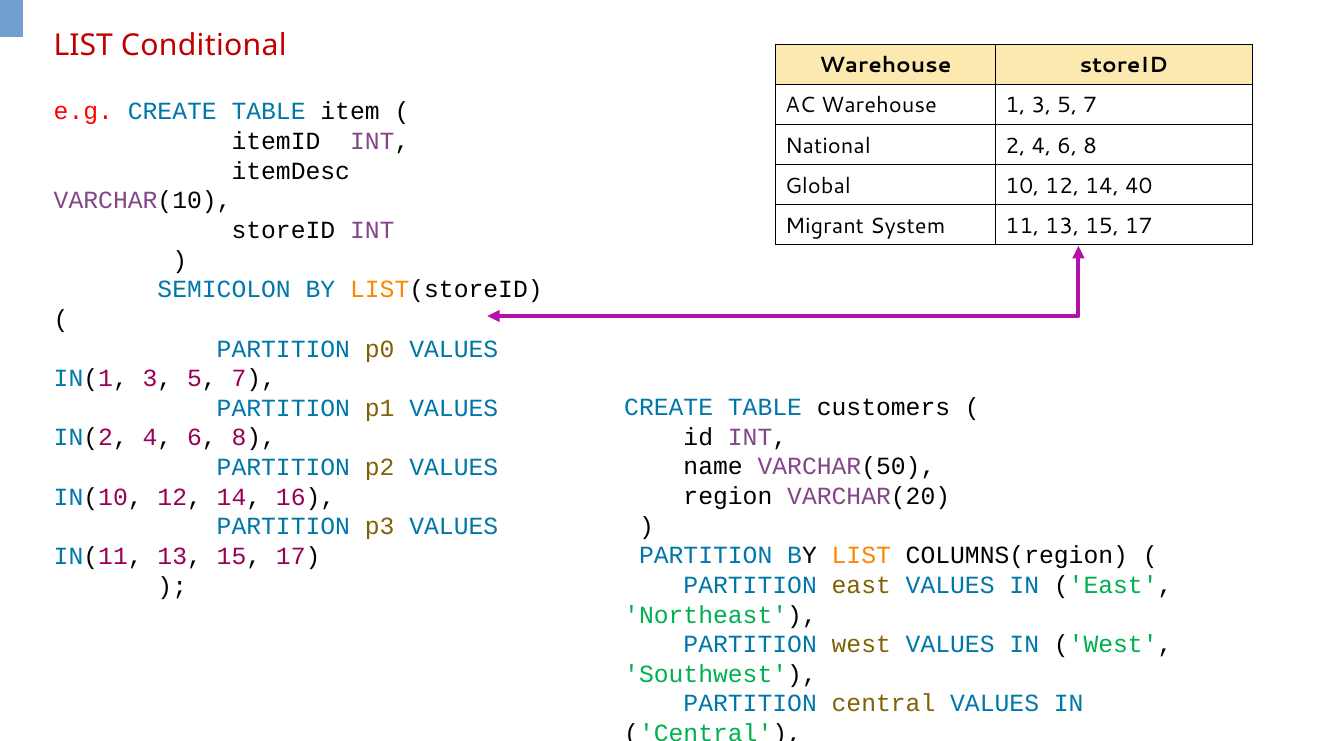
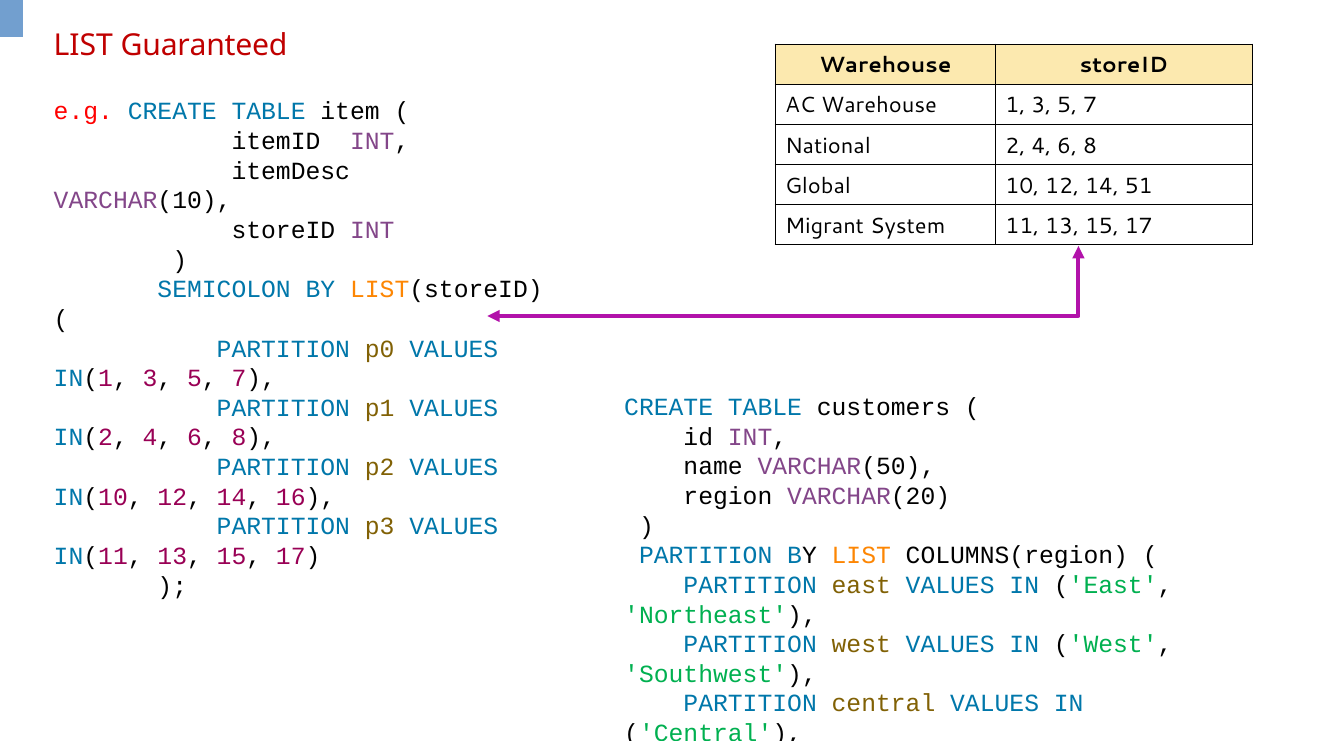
Conditional: Conditional -> Guaranteed (204, 45)
40: 40 -> 51 (1139, 186)
